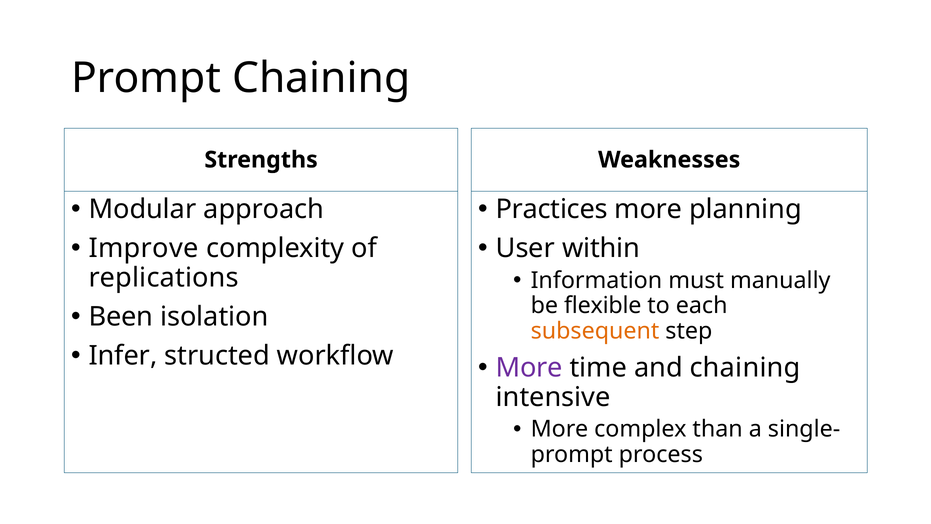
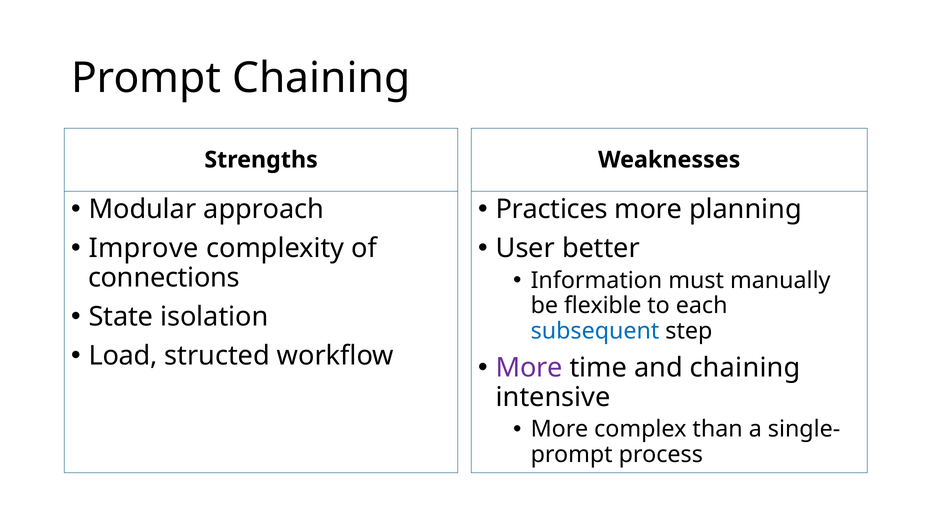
within: within -> better (601, 248)
replications: replications -> connections (164, 278)
Been: Been -> State (121, 317)
subsequent colour: orange -> blue (595, 331)
Infer: Infer -> Load (123, 356)
